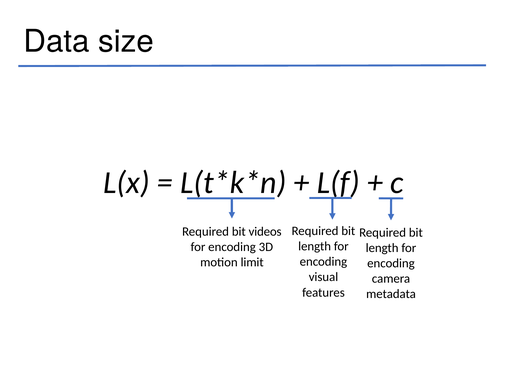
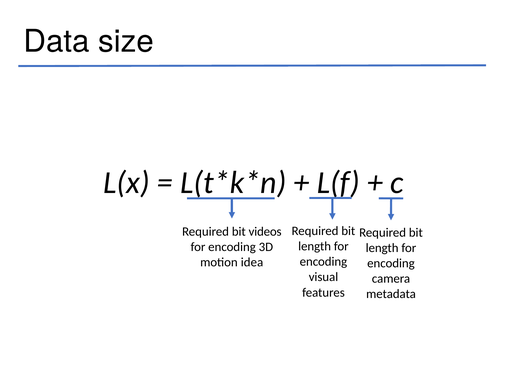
limit: limit -> idea (252, 262)
